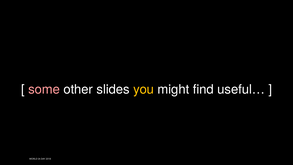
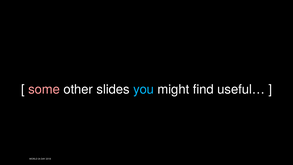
you colour: yellow -> light blue (144, 89)
